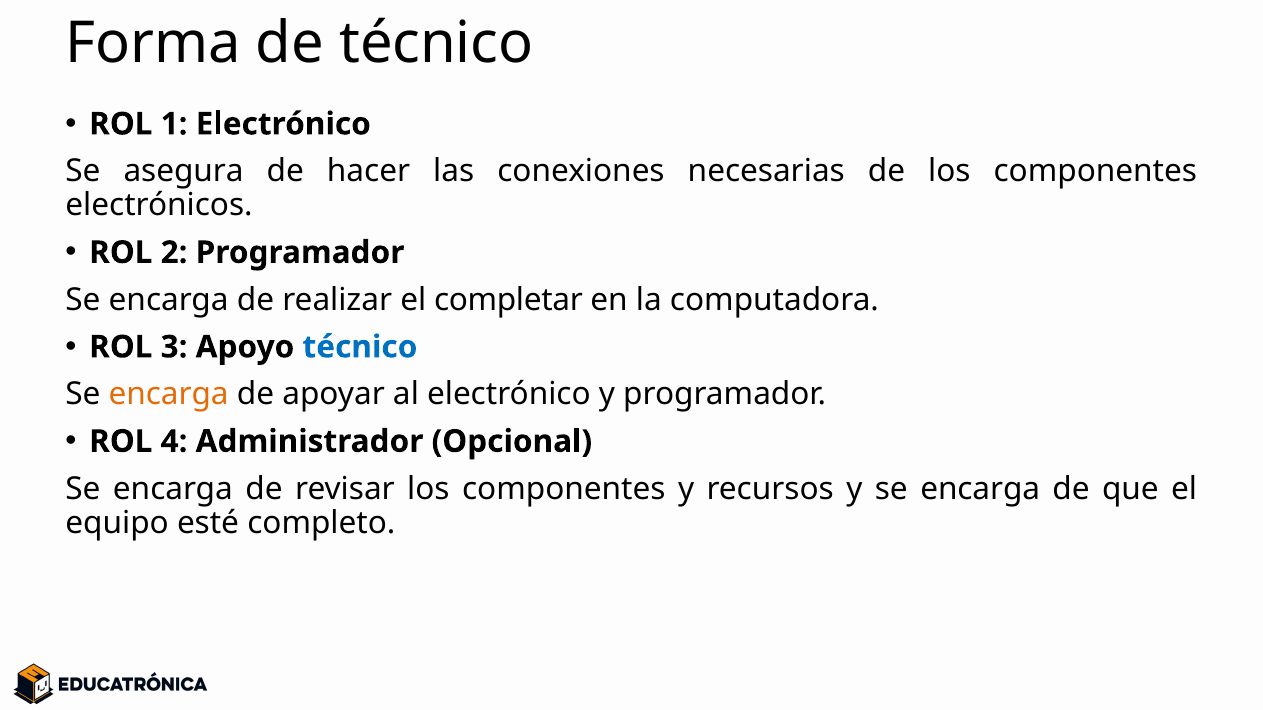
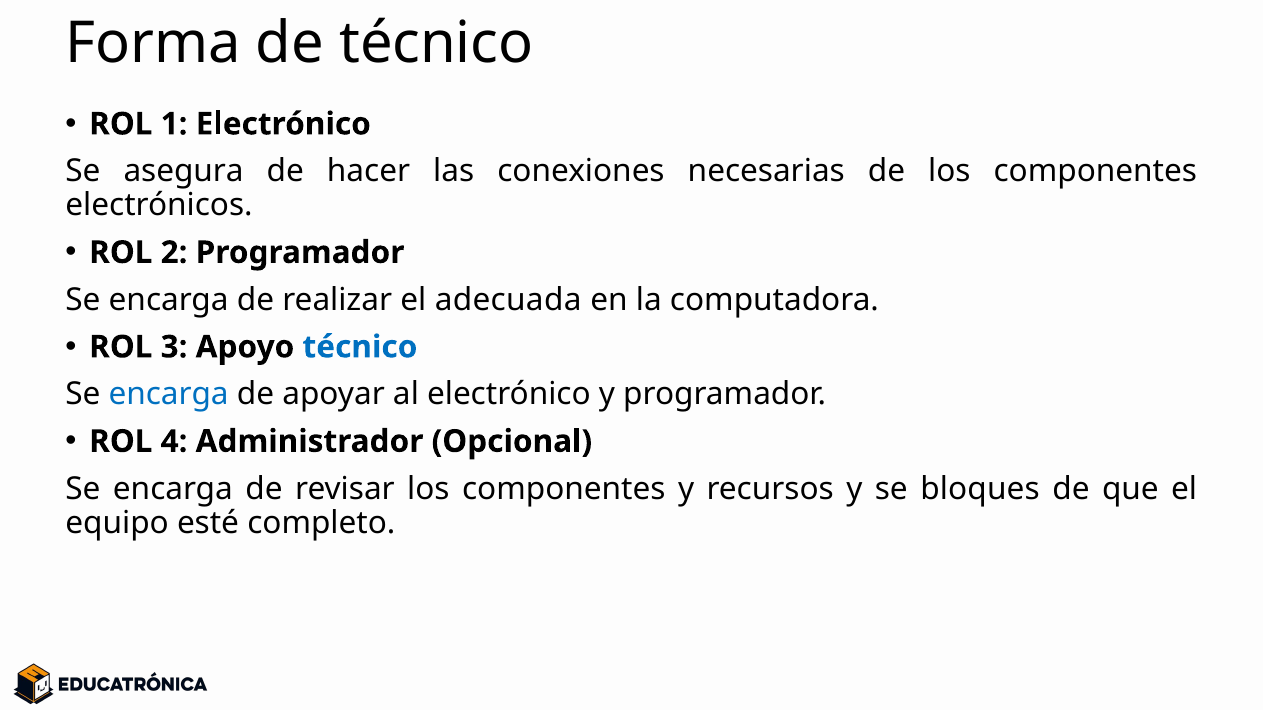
completar: completar -> adecuada (508, 300)
encarga colour: orange -> blue (169, 394)
y se encarga: encarga -> bloques (980, 489)
